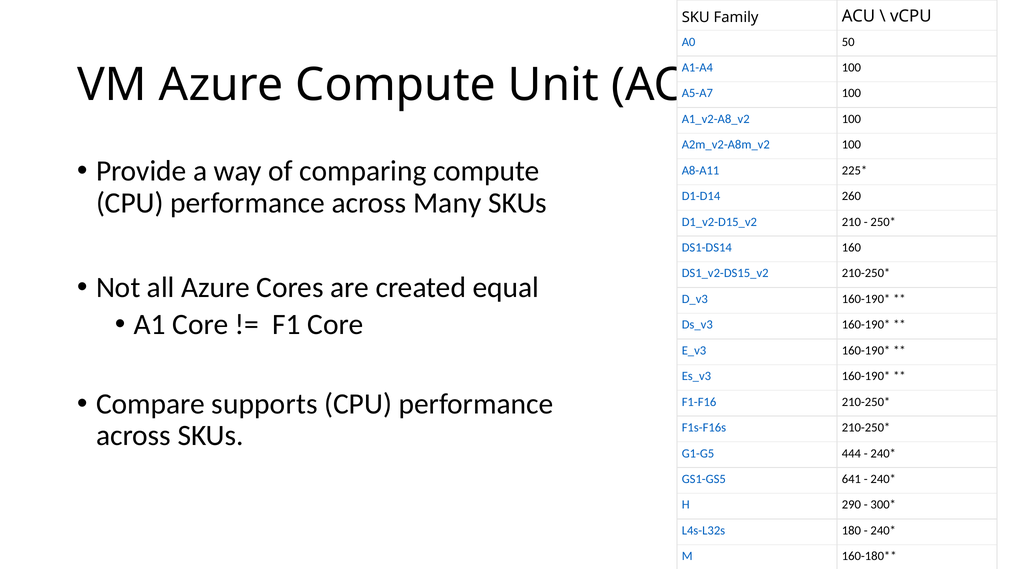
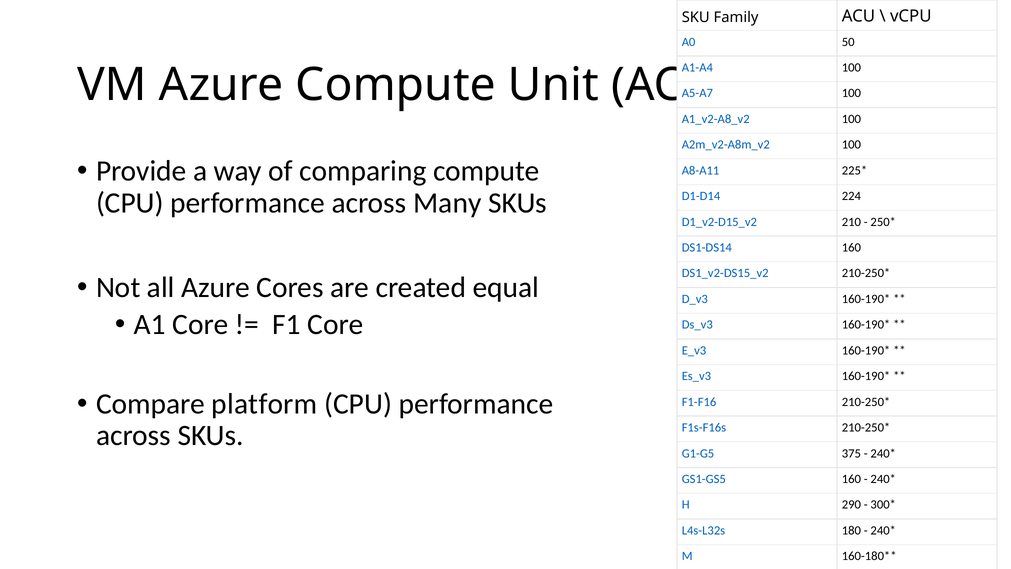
260: 260 -> 224 (851, 196)
supports: supports -> platform (264, 404)
444: 444 -> 375 (851, 453)
GS1-GS5 641: 641 -> 160 (851, 479)
